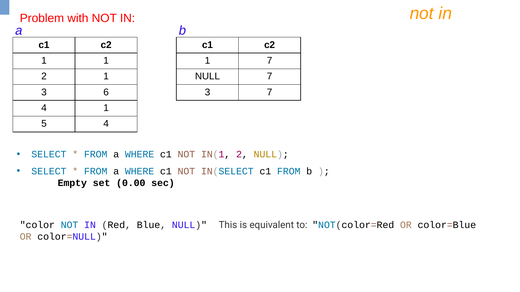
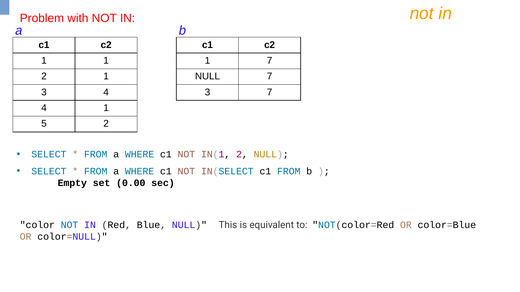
3 6: 6 -> 4 (106, 92)
5 4: 4 -> 2 (106, 124)
